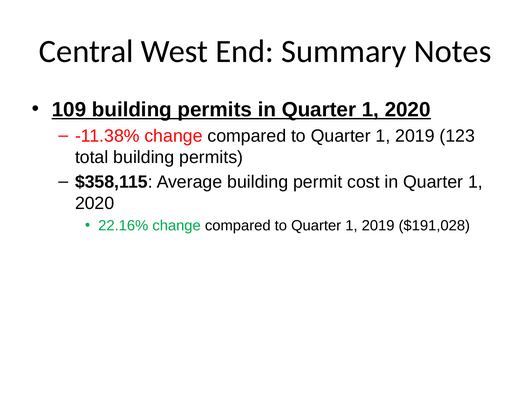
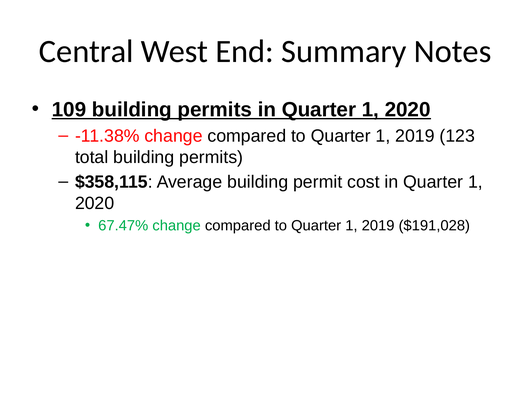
22.16%: 22.16% -> 67.47% (123, 225)
